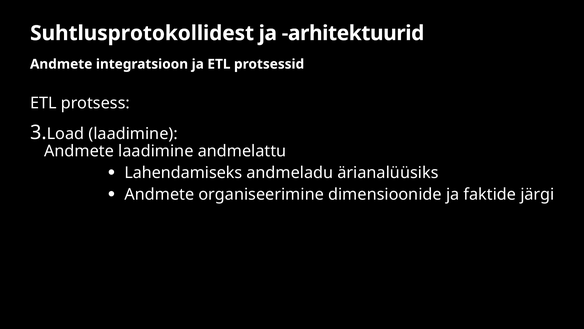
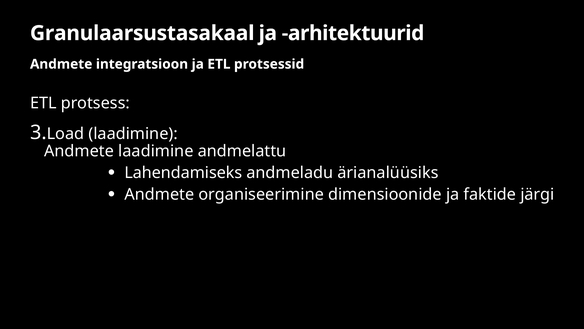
Suhtlusprotokollidest: Suhtlusprotokollidest -> Granulaarsustasakaal (142, 33)
